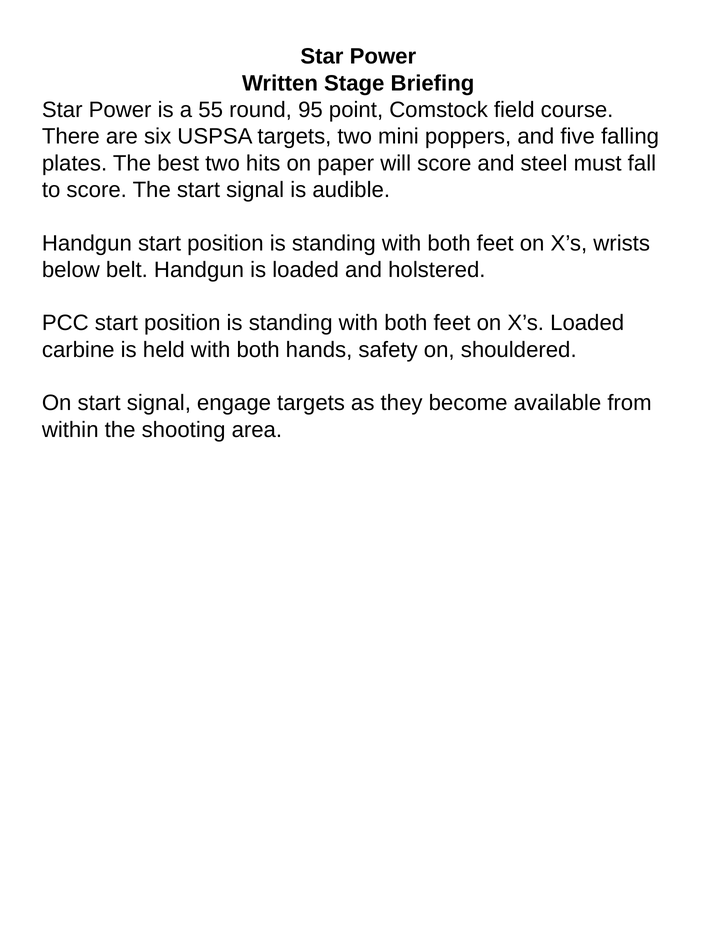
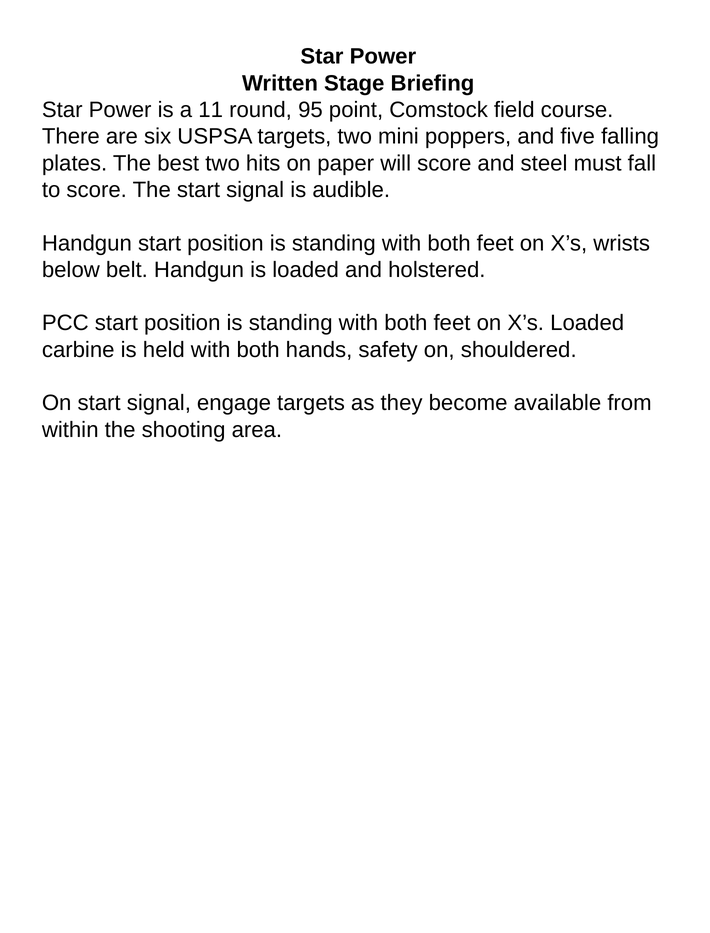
55: 55 -> 11 (211, 110)
